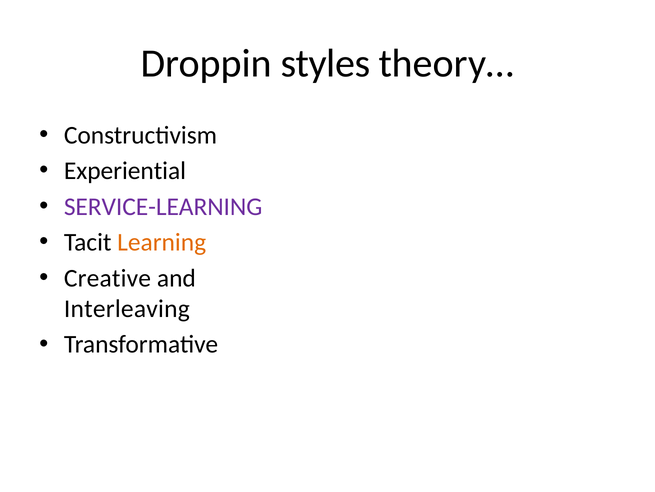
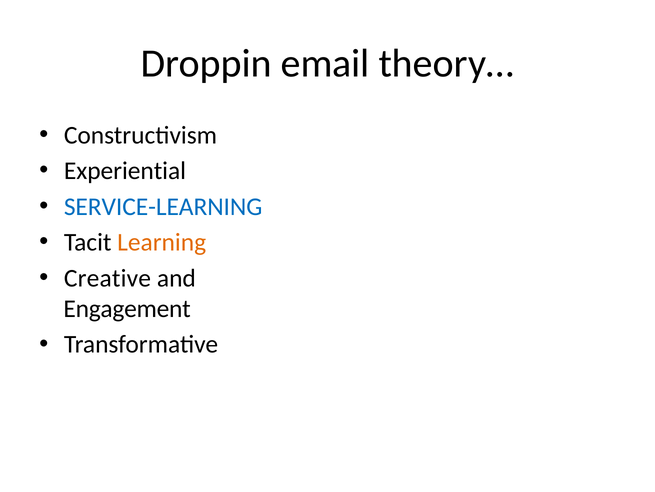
styles: styles -> email (325, 63)
SERVICE-LEARNING colour: purple -> blue (163, 206)
Interleaving: Interleaving -> Engagement (127, 308)
